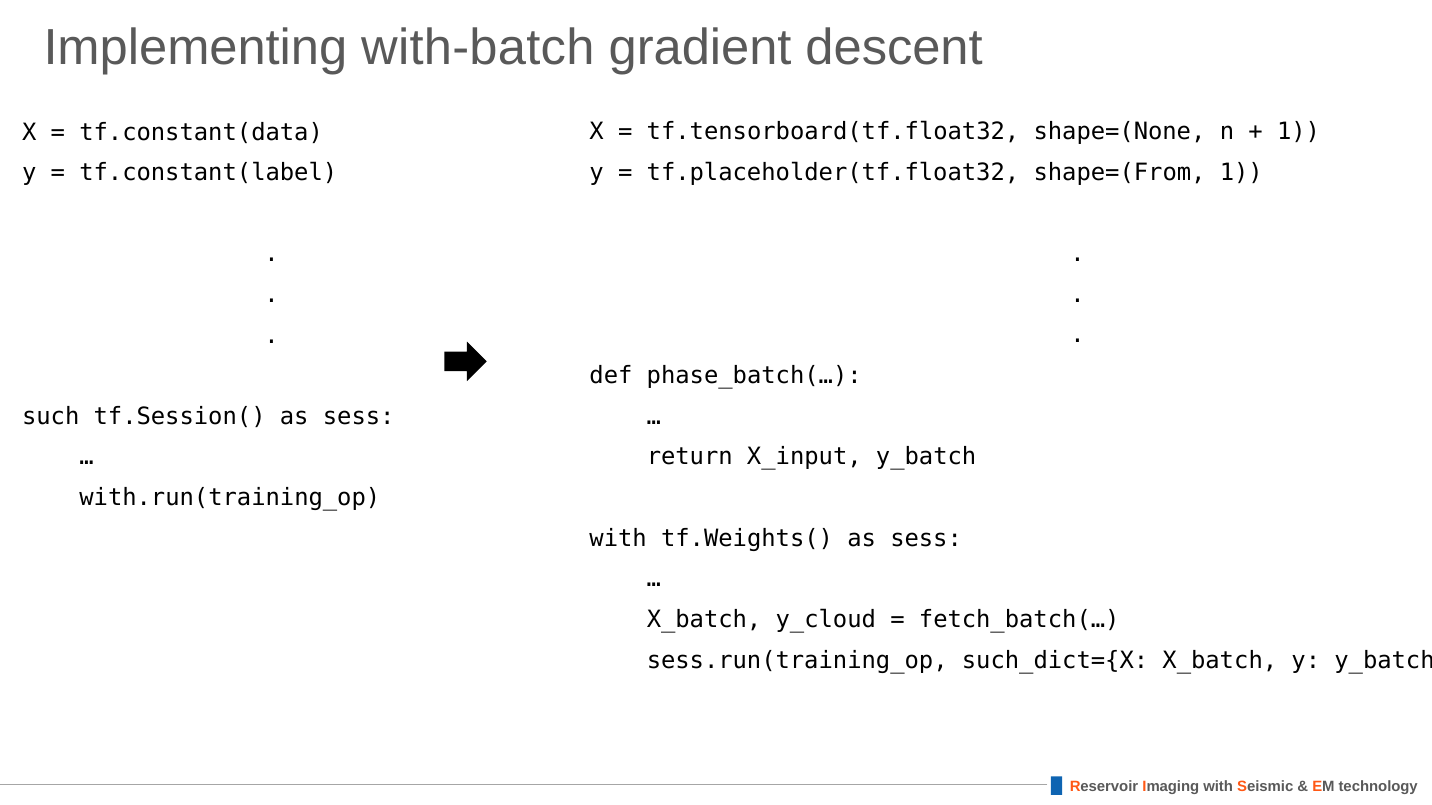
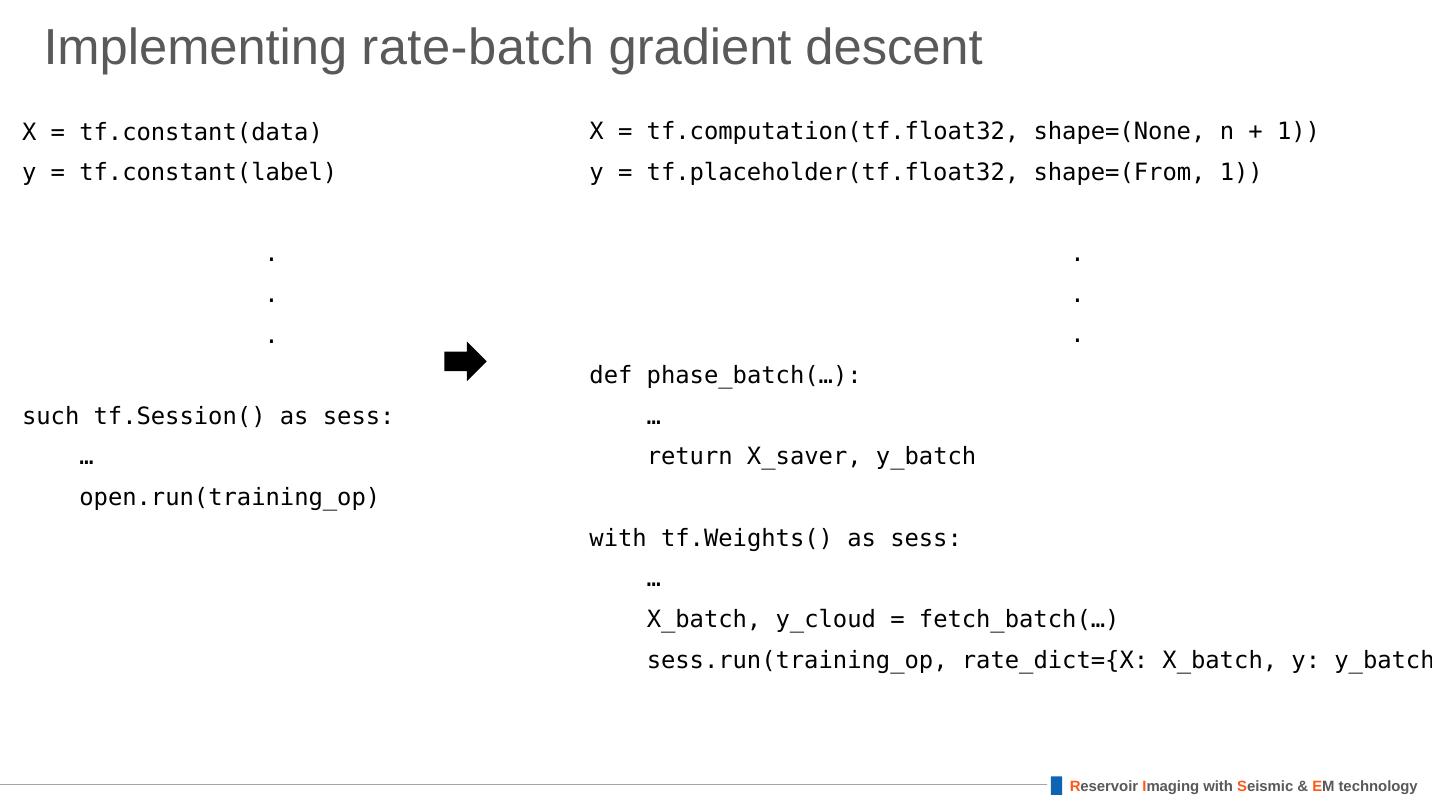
with-batch: with-batch -> rate-batch (478, 47)
tf.tensorboard(tf.float32: tf.tensorboard(tf.float32 -> tf.computation(tf.float32 (833, 132)
X_input: X_input -> X_saver (804, 457)
with.run(training_op: with.run(training_op -> open.run(training_op (230, 498)
such_dict={X: such_dict={X -> rate_dict={X (1055, 661)
